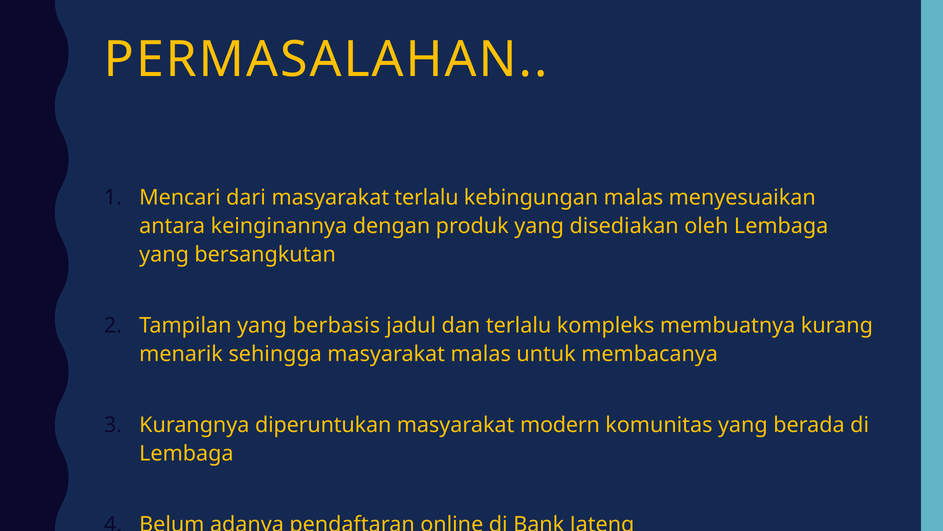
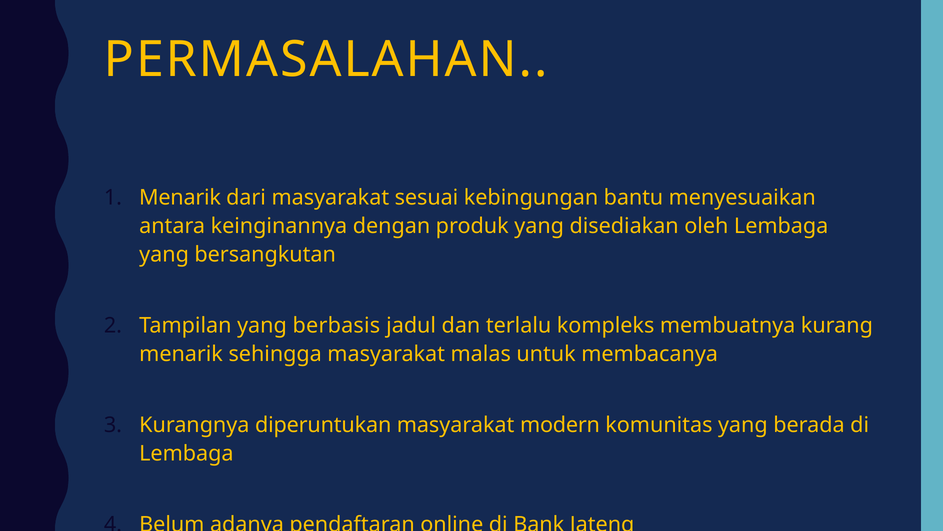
Mencari: Mencari -> Menarik (180, 197)
masyarakat terlalu: terlalu -> sesuai (426, 197)
kebingungan malas: malas -> bantu (633, 197)
